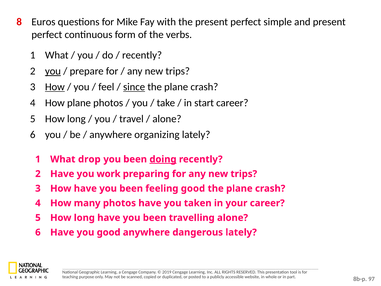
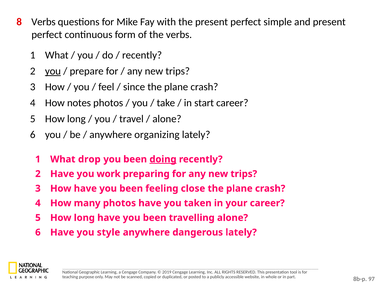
8 Euros: Euros -> Verbs (43, 22)
How underline: present -> none (55, 87)
since underline: present -> none (134, 87)
How plane: plane -> notes (79, 103)
feeling good: good -> close (193, 188)
you good: good -> style (109, 232)
